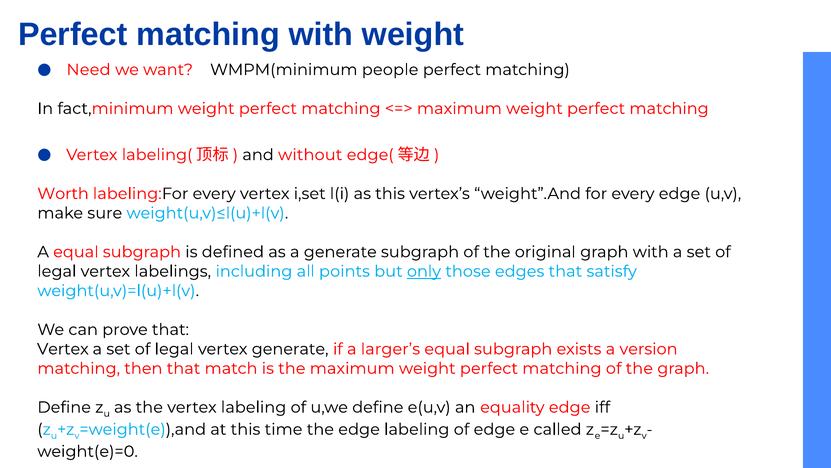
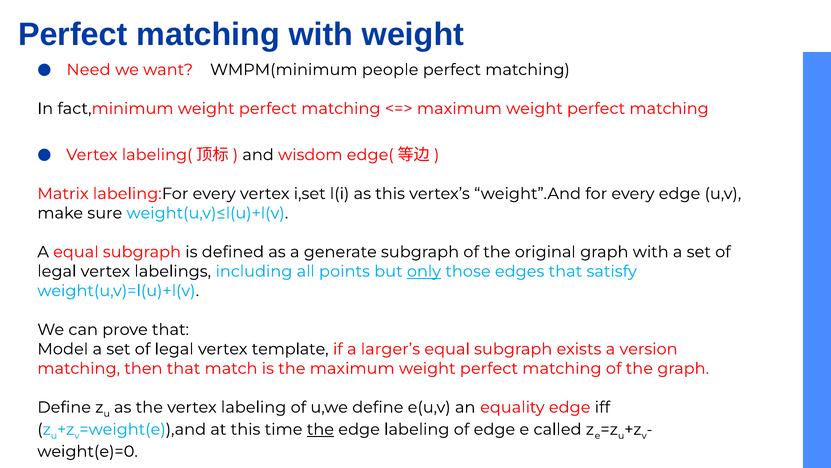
without: without -> wisdom (310, 155)
Worth: Worth -> Matrix (63, 193)
Vertex: Vertex -> Model (63, 349)
vertex generate: generate -> template (290, 349)
the underline: none -> present (320, 429)
